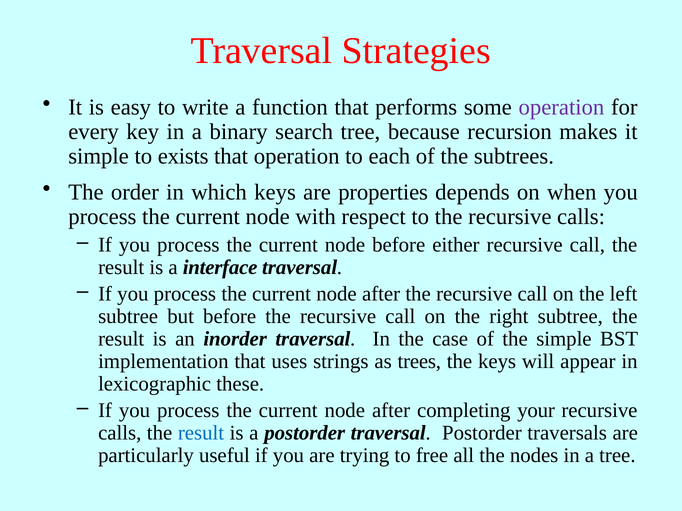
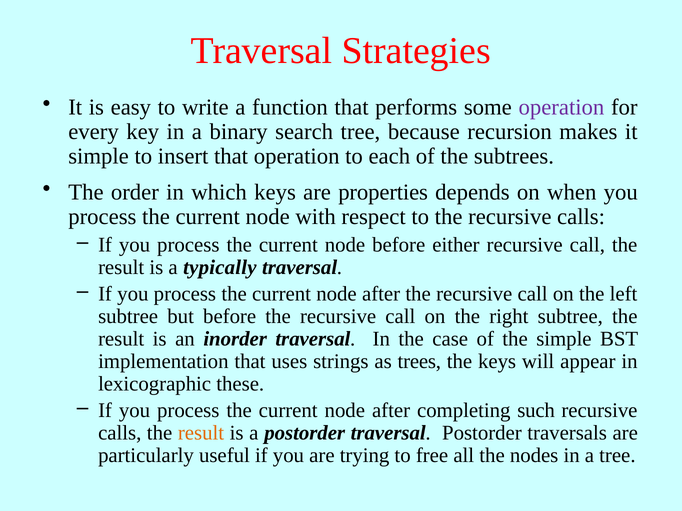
exists: exists -> insert (183, 156)
interface: interface -> typically (220, 267)
your: your -> such (536, 411)
result colour: blue -> orange (201, 433)
